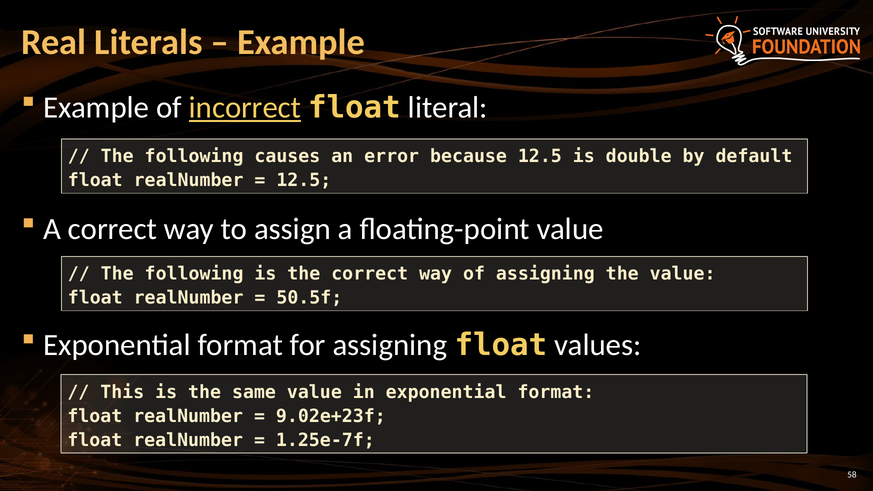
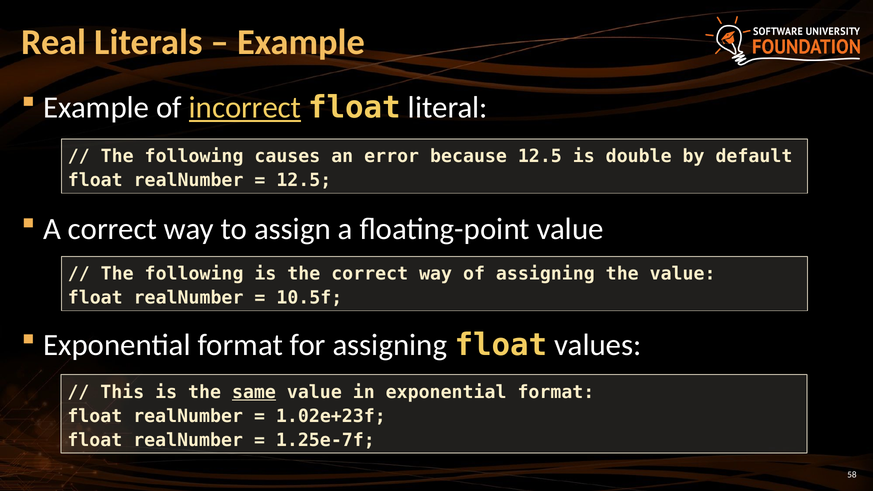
50.5f: 50.5f -> 10.5f (309, 298)
same underline: none -> present (254, 392)
9.02e+23f: 9.02e+23f -> 1.02e+23f (331, 416)
